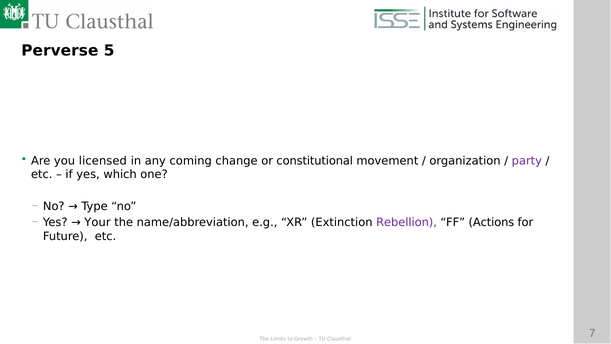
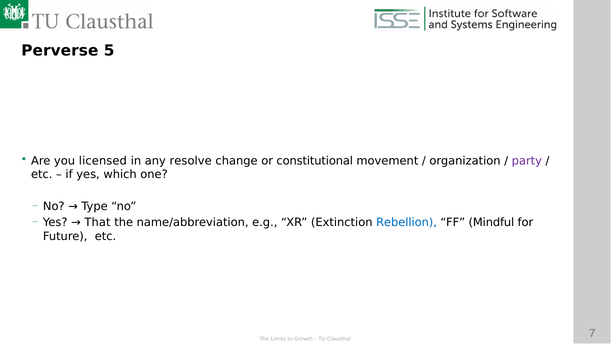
coming: coming -> resolve (191, 161)
Your: Your -> That (97, 222)
Rebellion colour: purple -> blue (407, 222)
Actions: Actions -> Mindful (491, 222)
